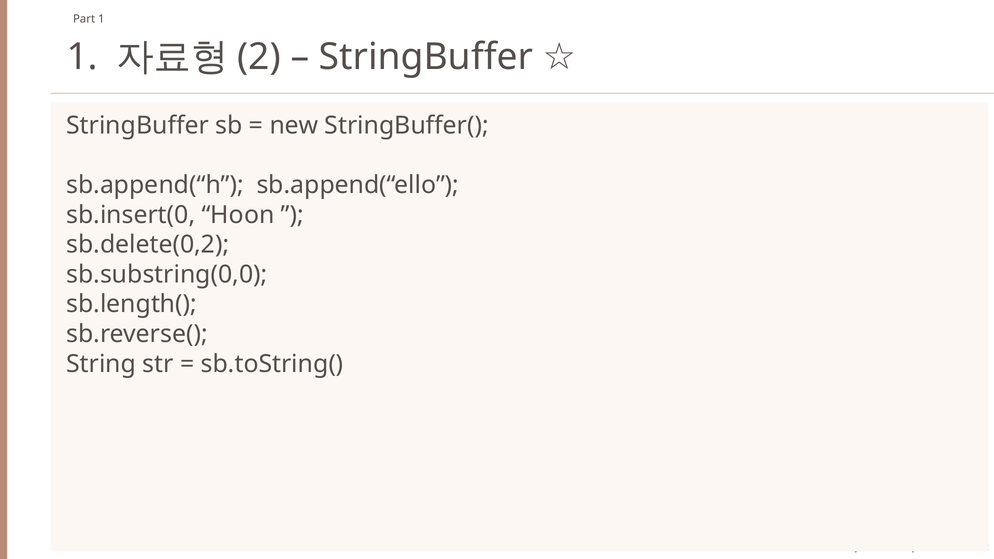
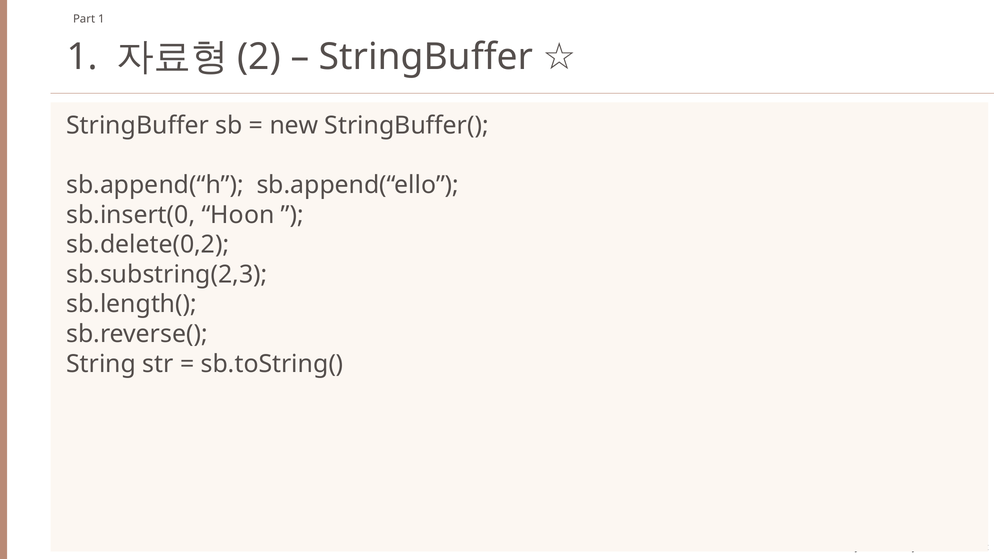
sb.substring(0,0: sb.substring(0,0 -> sb.substring(2,3 (167, 275)
